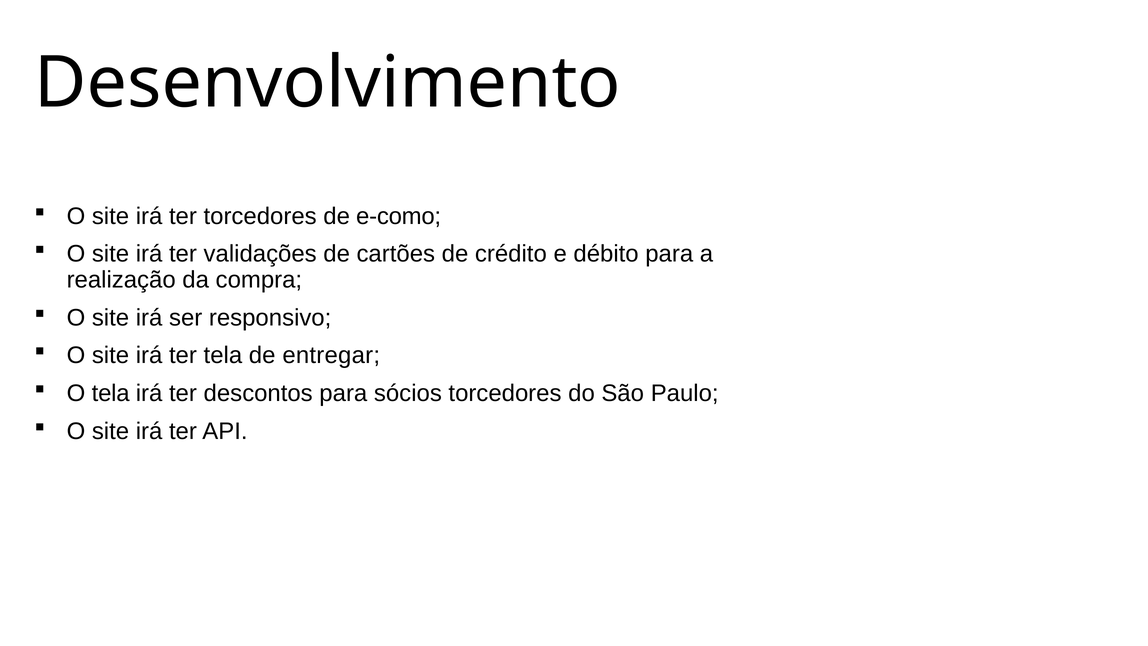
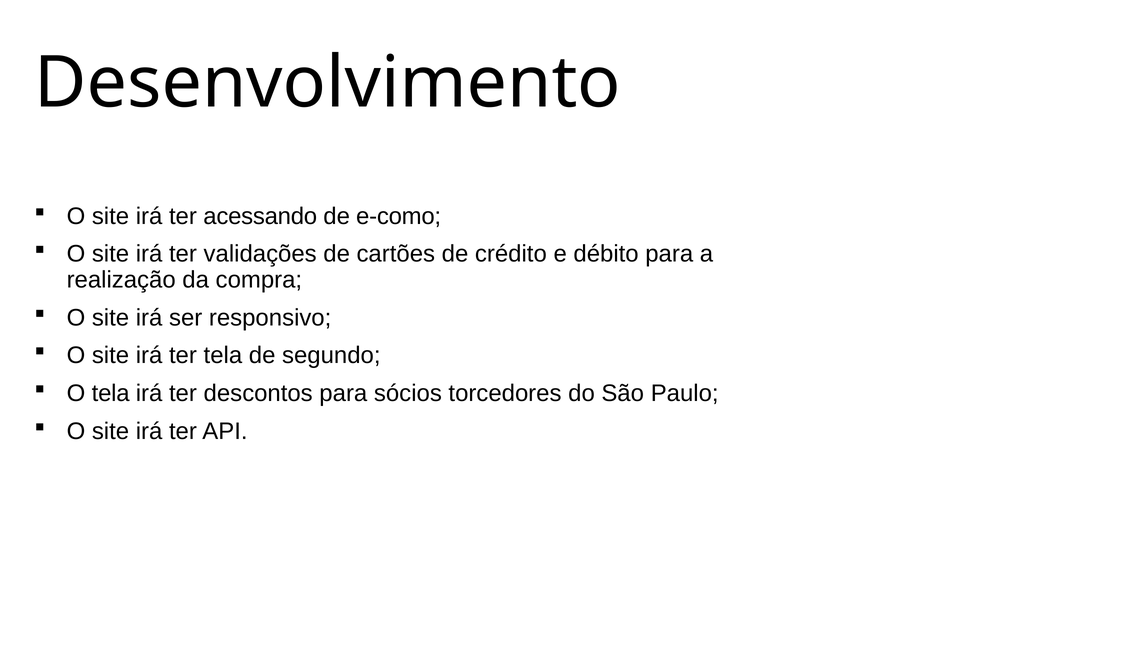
ter torcedores: torcedores -> acessando (260, 216)
entregar: entregar -> segundo (331, 355)
